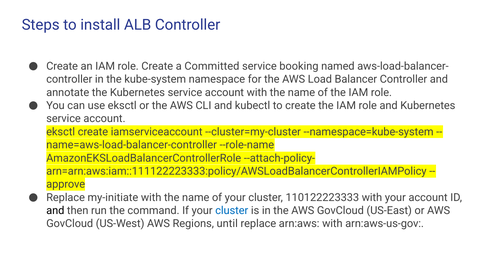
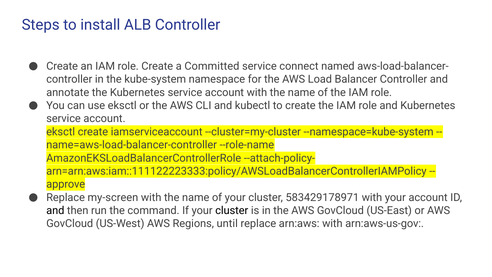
booking: booking -> connect (299, 66)
my-initiate: my-initiate -> my-screen (113, 197)
110122223333: 110122223333 -> 583429178971 (322, 197)
cluster colour: blue -> black (232, 210)
